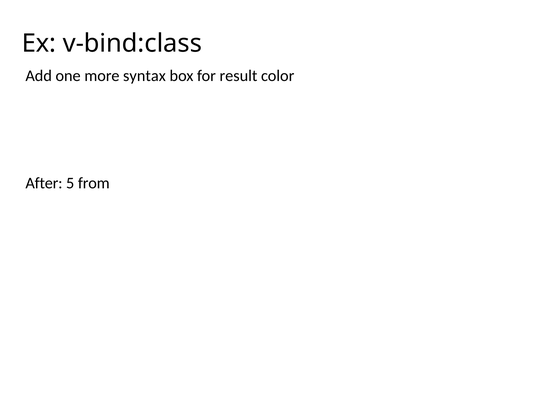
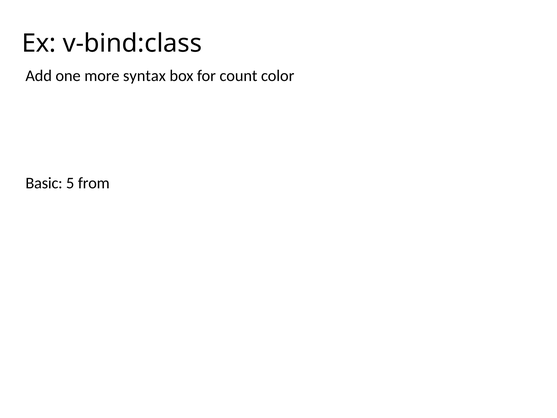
result: result -> count (238, 76)
After: After -> Basic (44, 183)
